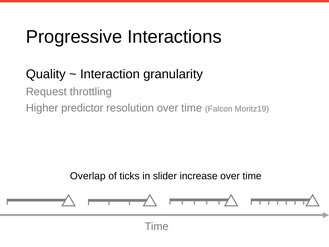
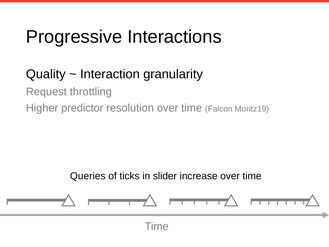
Overlap: Overlap -> Queries (88, 176)
